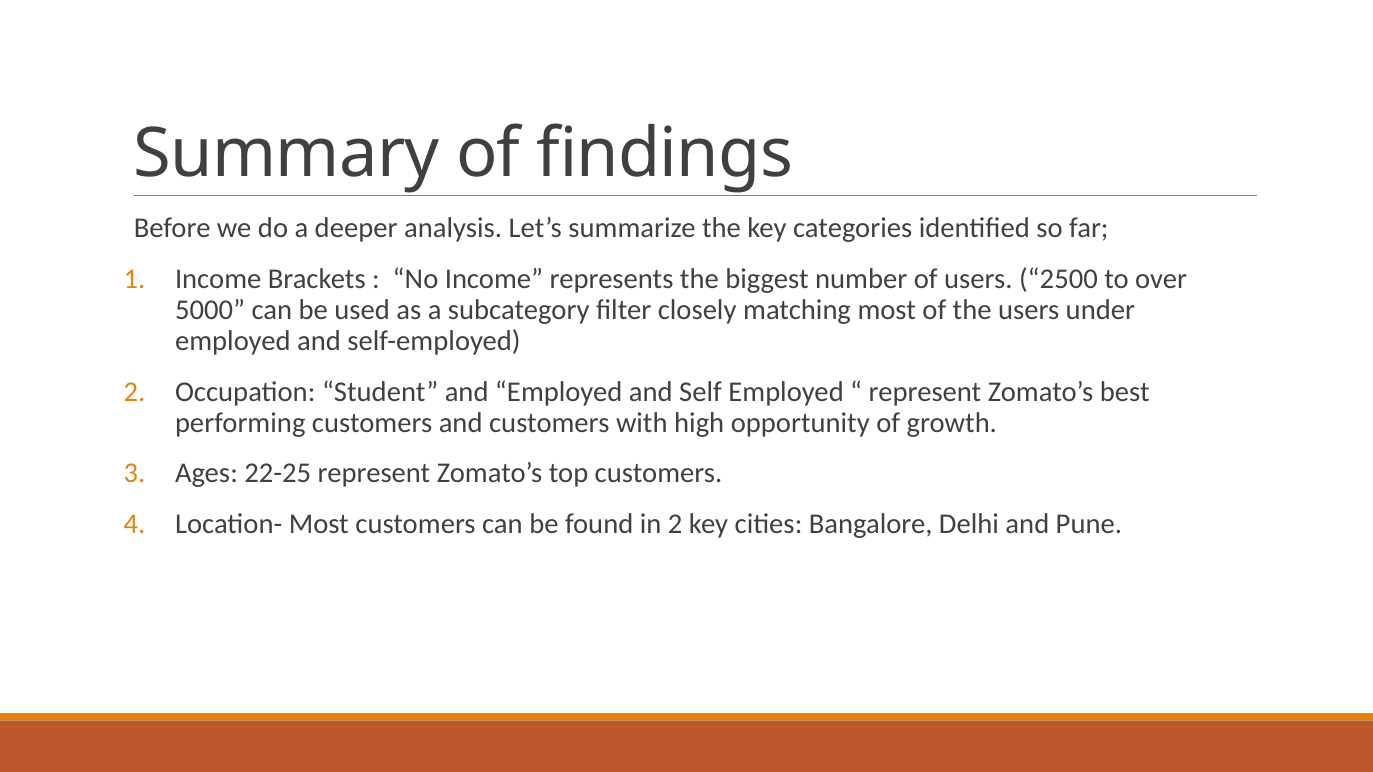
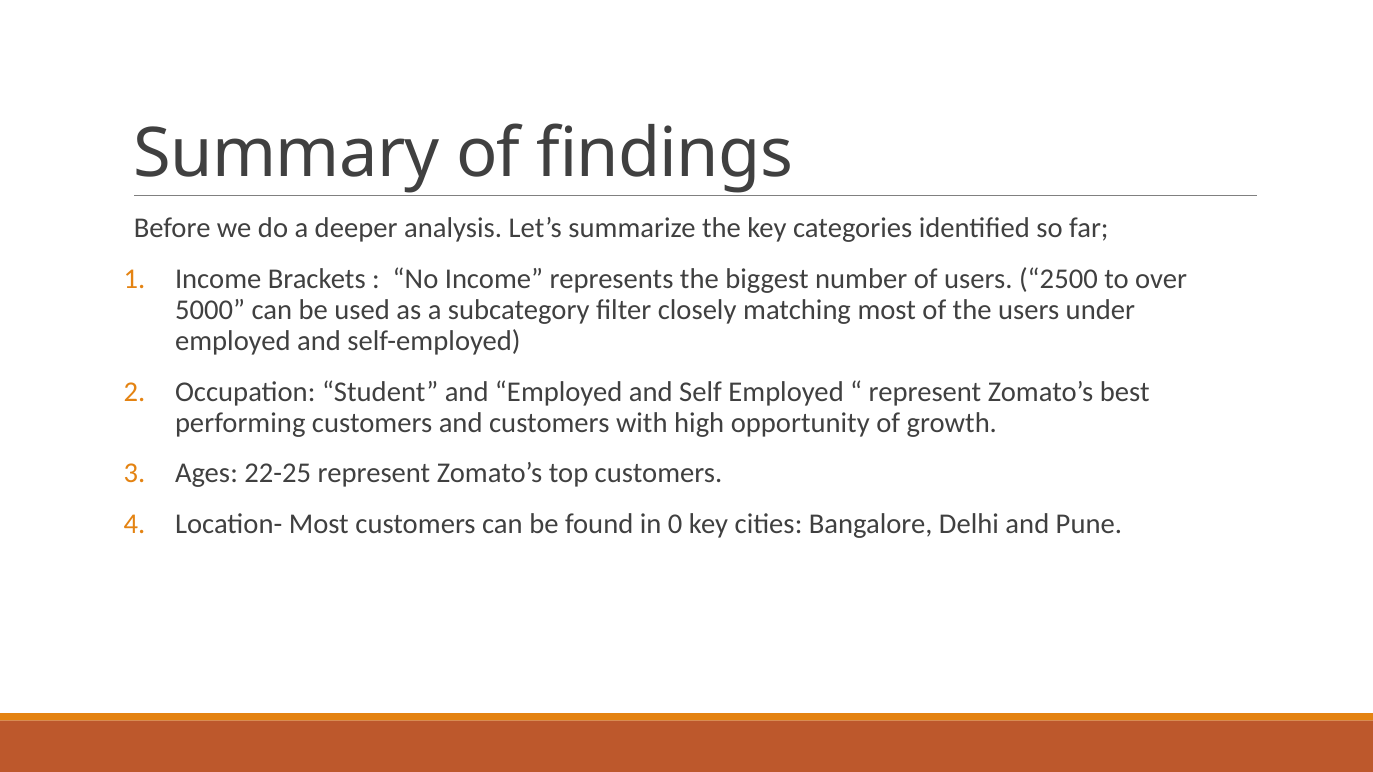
in 2: 2 -> 0 (675, 525)
